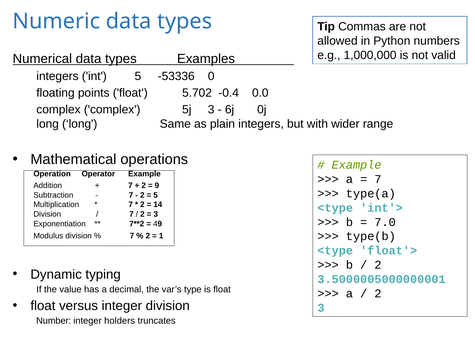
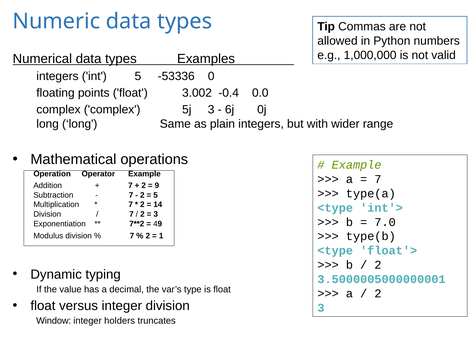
5.702: 5.702 -> 3.002 (197, 93)
Number: Number -> Window (54, 320)
